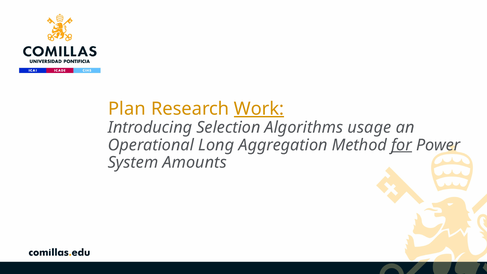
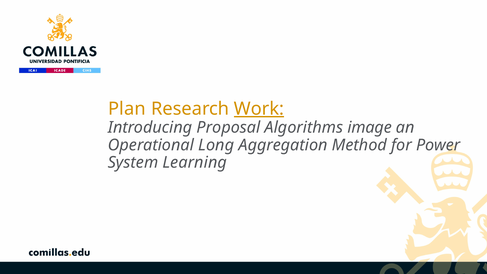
Selection: Selection -> Proposal (228, 127)
usage: usage -> image (370, 127)
for underline: present -> none (401, 145)
Amounts: Amounts -> Learning (195, 162)
